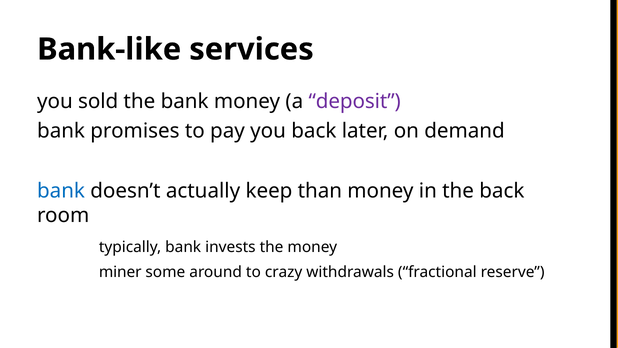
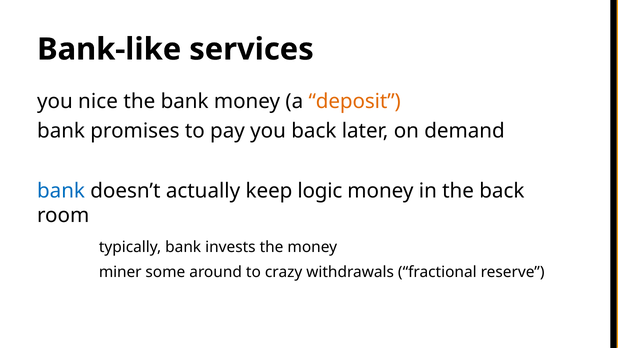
sold: sold -> nice (98, 101)
deposit colour: purple -> orange (355, 101)
than: than -> logic (320, 191)
